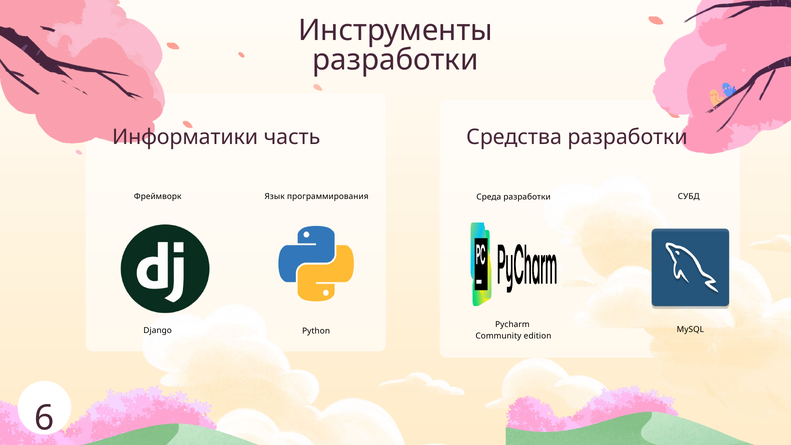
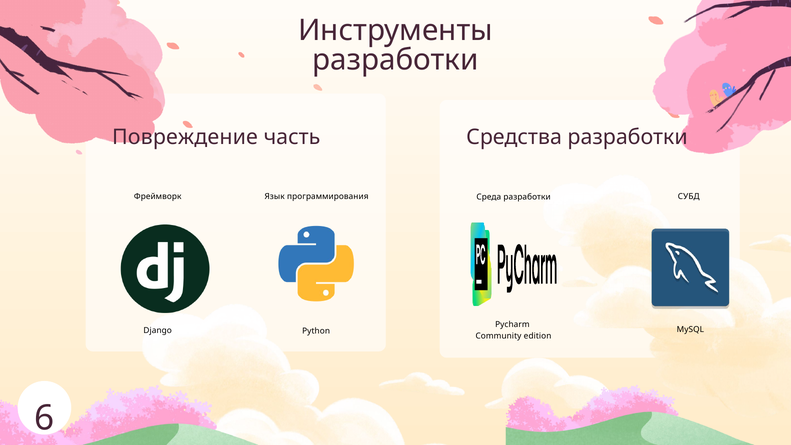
Информатики: Информатики -> Повреждение (185, 137)
